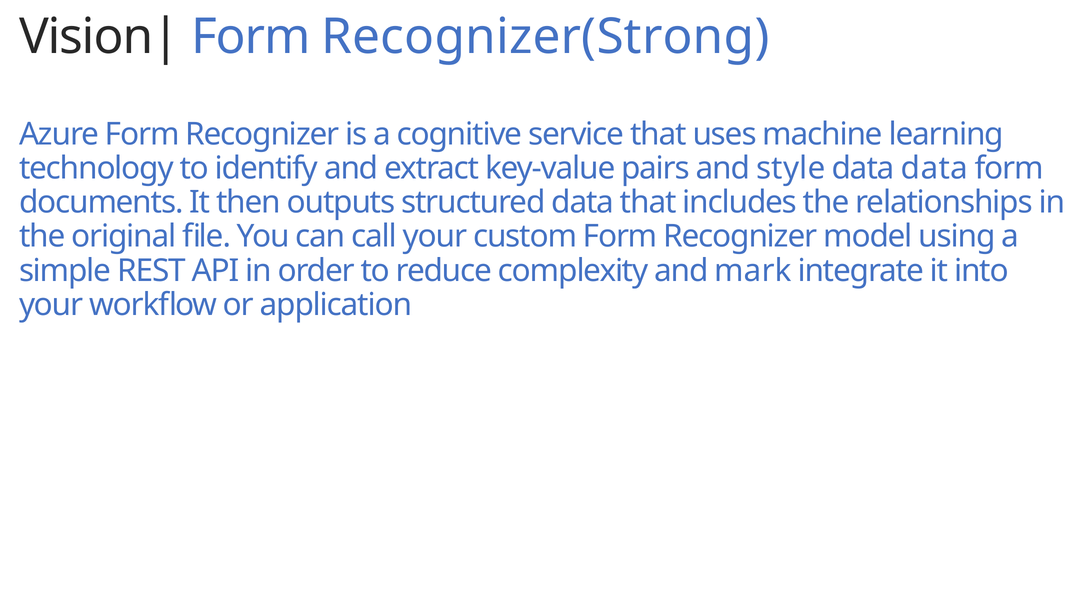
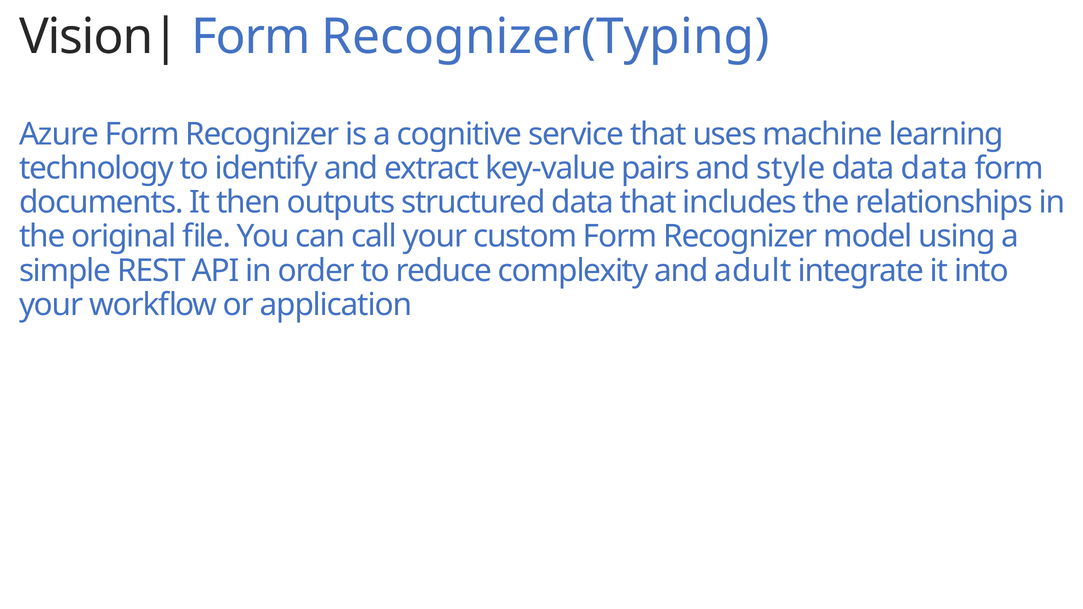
Recognizer(Strong: Recognizer(Strong -> Recognizer(Typing (545, 37)
mark: mark -> adult (753, 271)
